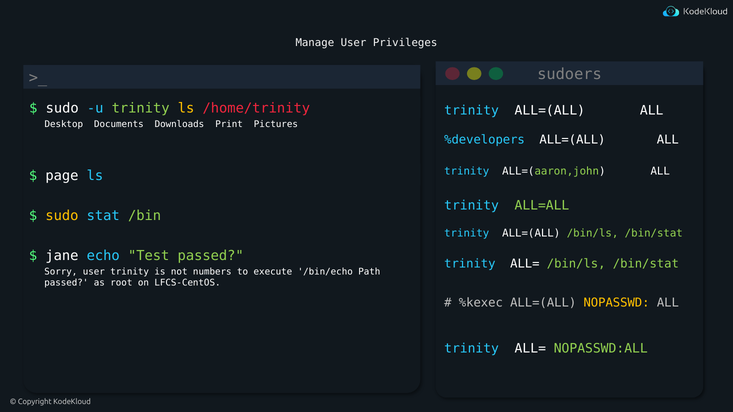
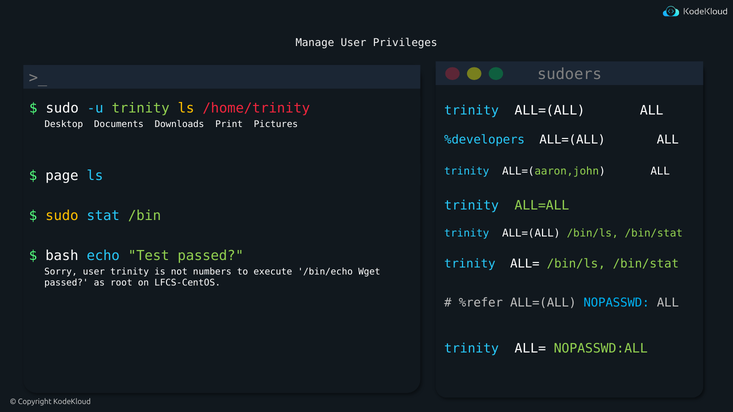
jane: jane -> bash (62, 256)
Path: Path -> Wget (369, 272)
%kexec: %kexec -> %refer (481, 303)
NOPASSWD colour: yellow -> light blue (617, 303)
